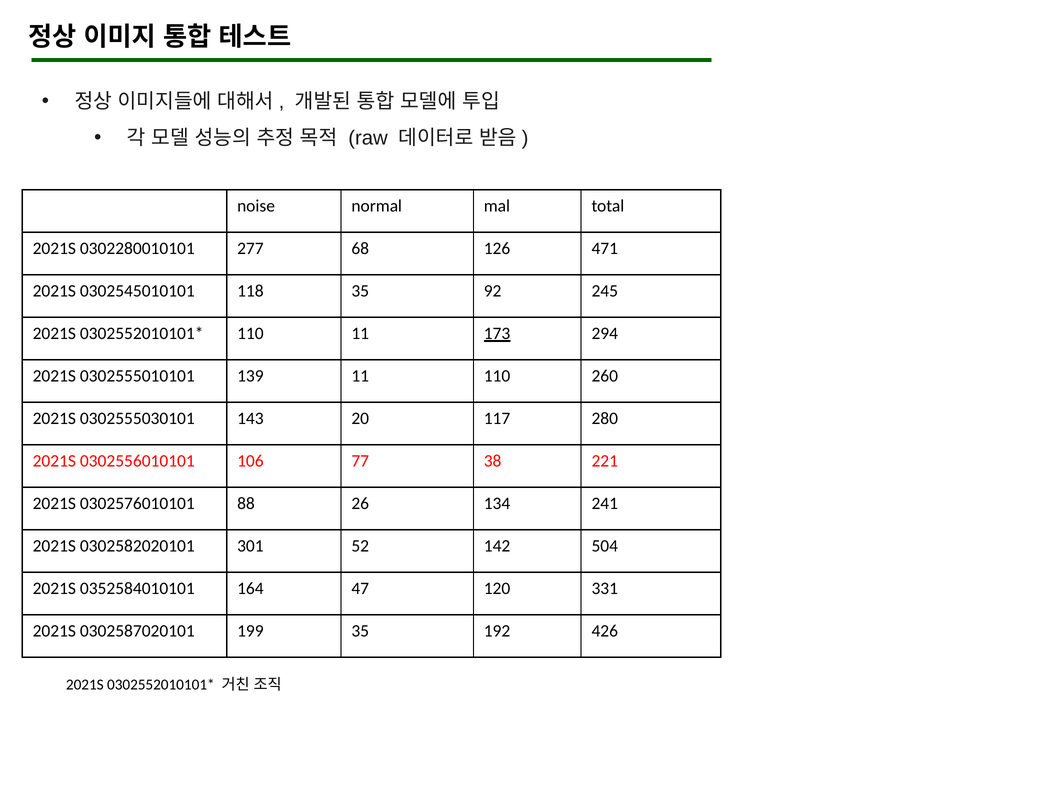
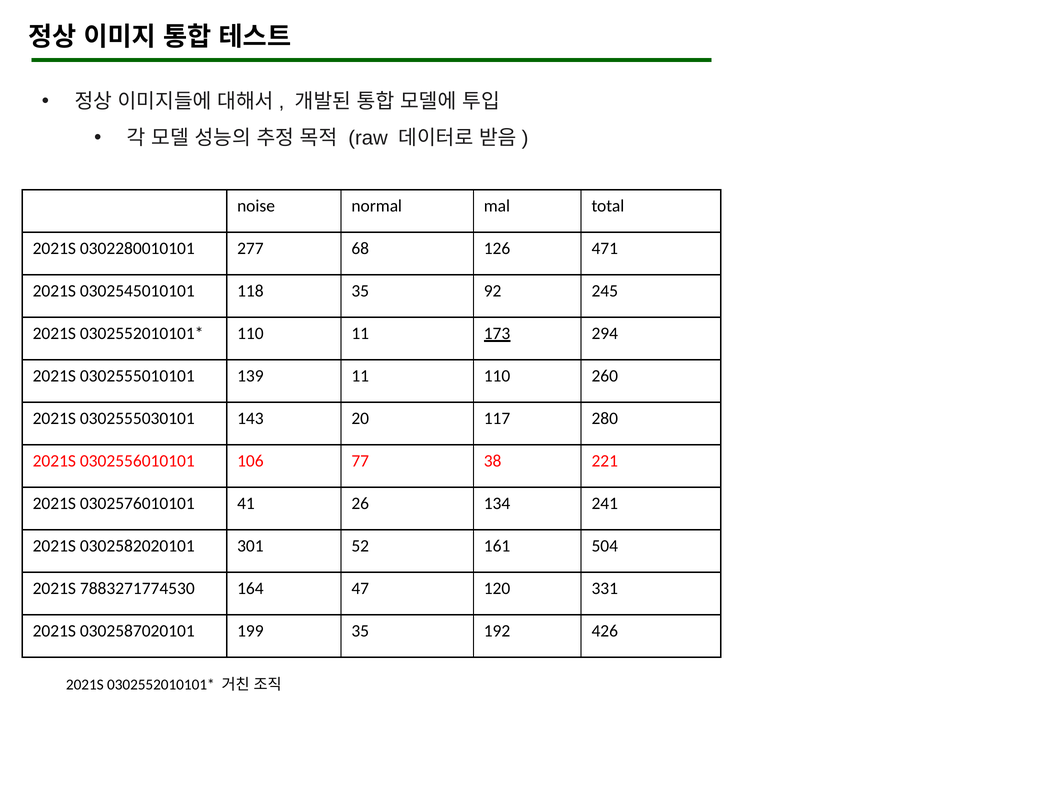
88: 88 -> 41 (246, 503)
142: 142 -> 161 (497, 546)
0352584010101: 0352584010101 -> 7883271774530 (137, 588)
